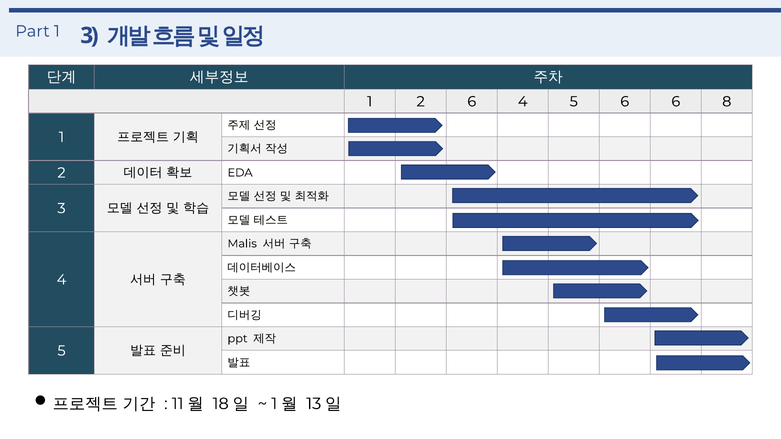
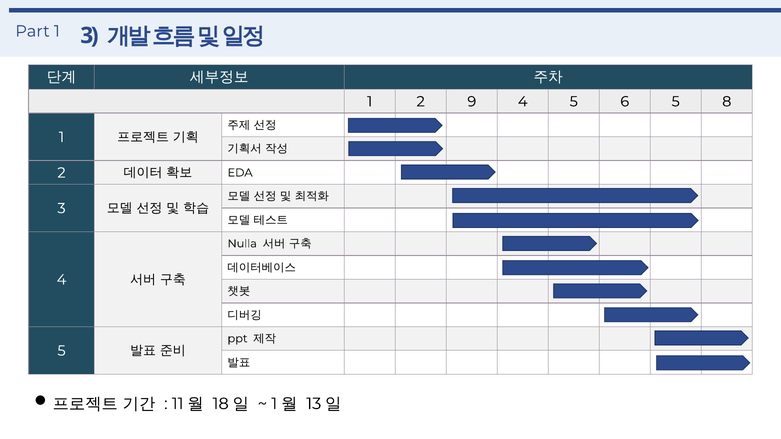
2 6: 6 -> 9 (472, 102)
6 6: 6 -> 5 (676, 102)
Malis: Malis -> Nulla (242, 244)
